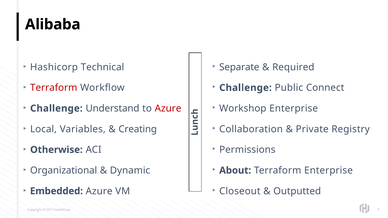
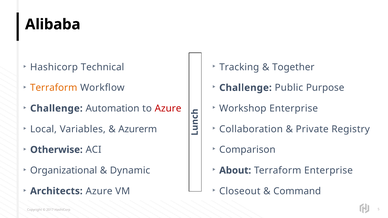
Separate: Separate -> Tracking (239, 67)
Required: Required -> Together (293, 67)
Connect: Connect -> Purpose (325, 88)
Terraform colour: red -> orange (54, 88)
Understand: Understand -> Automation (113, 109)
Creating: Creating -> Azurerm (138, 129)
Permissions: Permissions -> Comparison (247, 150)
Outputted: Outputted -> Command (297, 191)
Embedded: Embedded -> Architects (56, 191)
